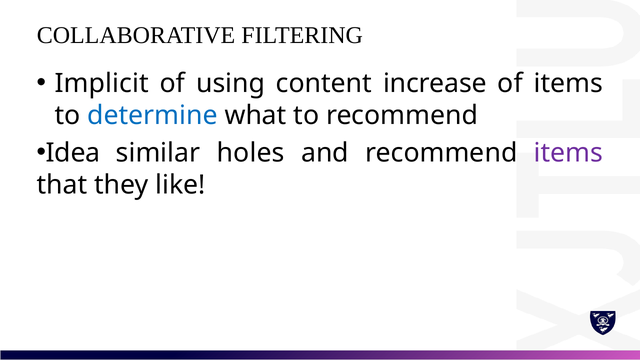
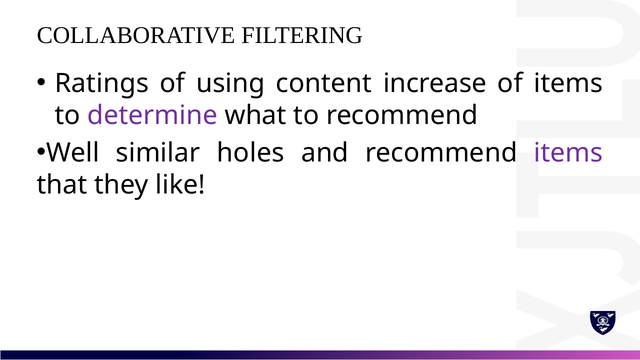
Implicit: Implicit -> Ratings (102, 83)
determine colour: blue -> purple (153, 115)
Idea: Idea -> Well (73, 153)
